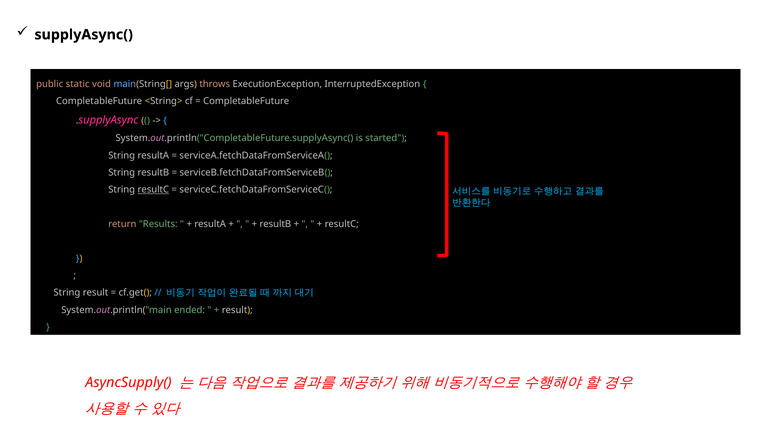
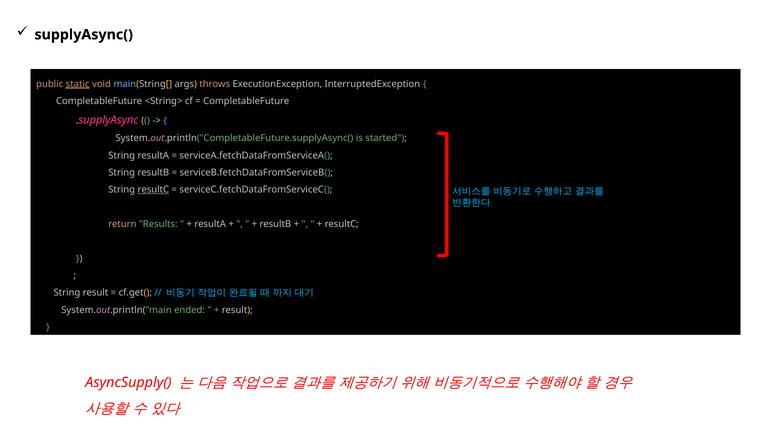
static underline: none -> present (78, 84)
